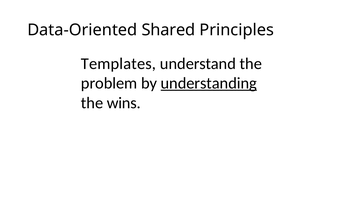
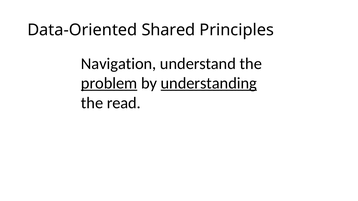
Templates: Templates -> Navigation (119, 64)
problem underline: none -> present (109, 83)
wins: wins -> read (124, 103)
